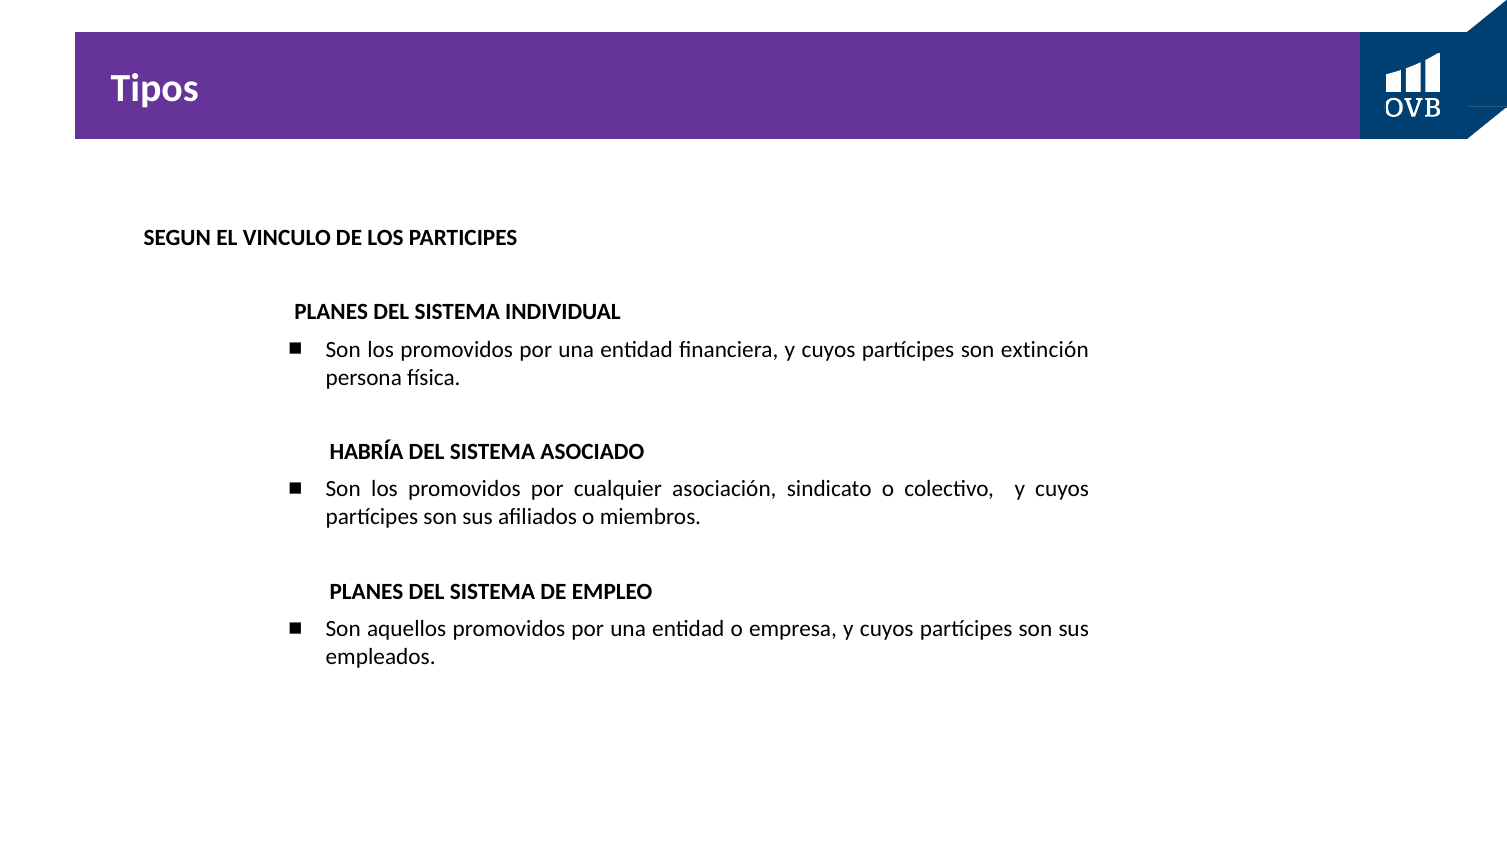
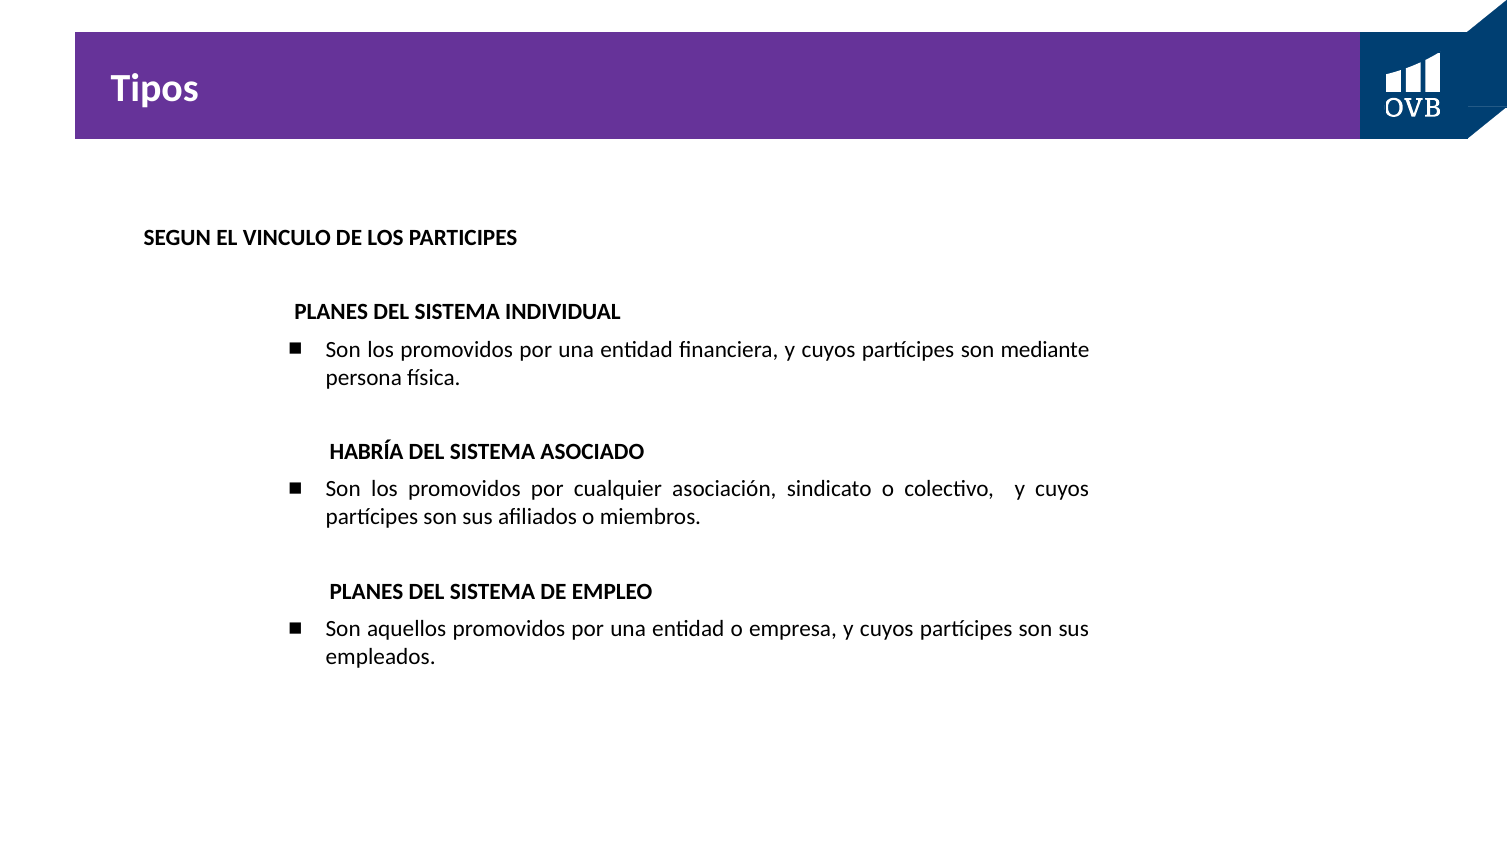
extinción: extinción -> mediante (1045, 350)
